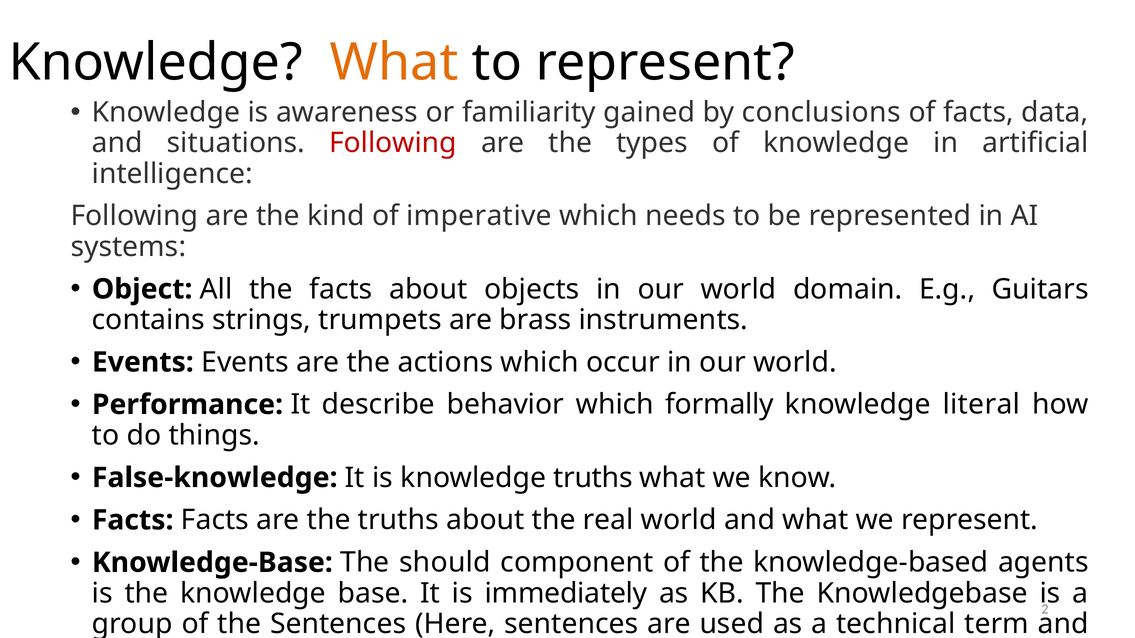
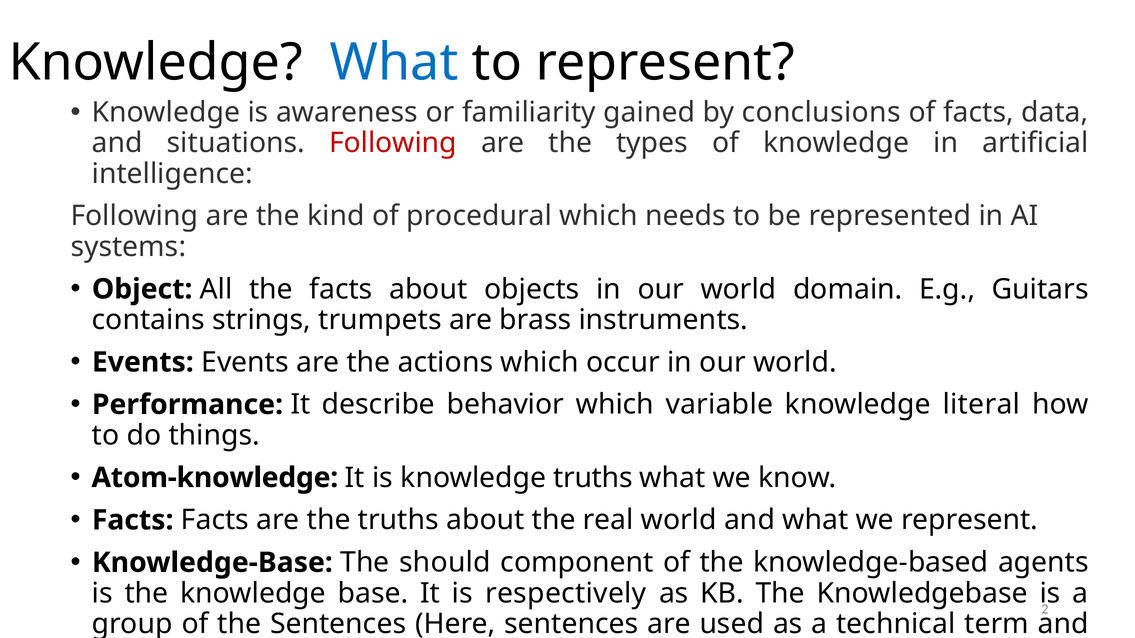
What colour: orange -> blue (394, 63)
imperative: imperative -> procedural (479, 216)
formally: formally -> variable (719, 405)
False-knowledge: False-knowledge -> Atom-knowledge (215, 478)
immediately: immediately -> respectively (566, 594)
